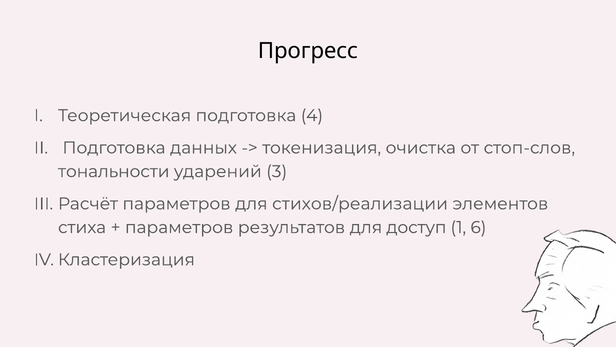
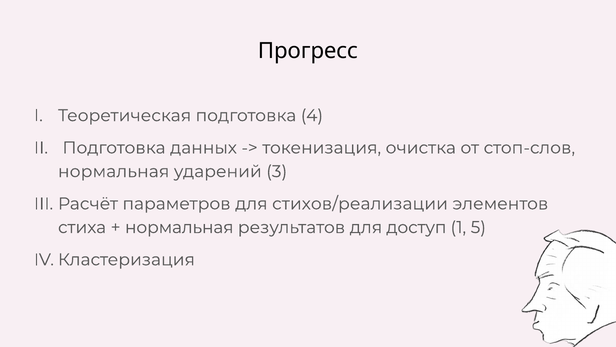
тональности: тональности -> нормальная (114, 171)
параметров: параметров -> нормальная (179, 227)
6: 6 -> 5 (478, 227)
